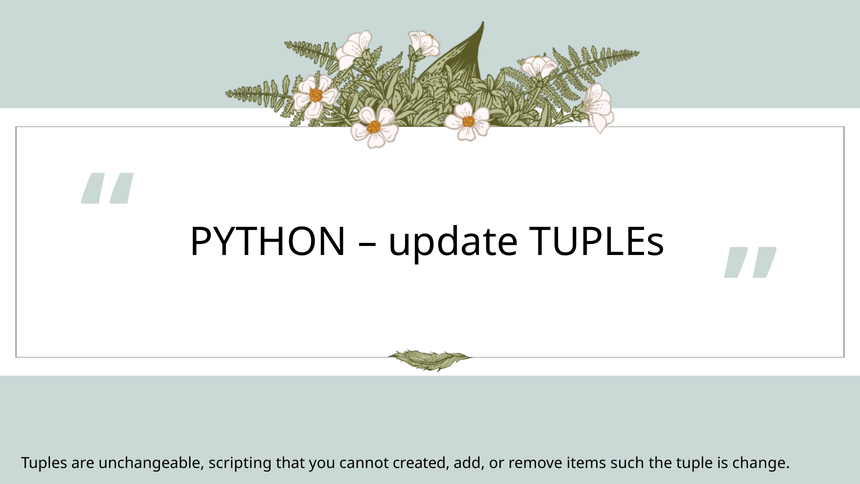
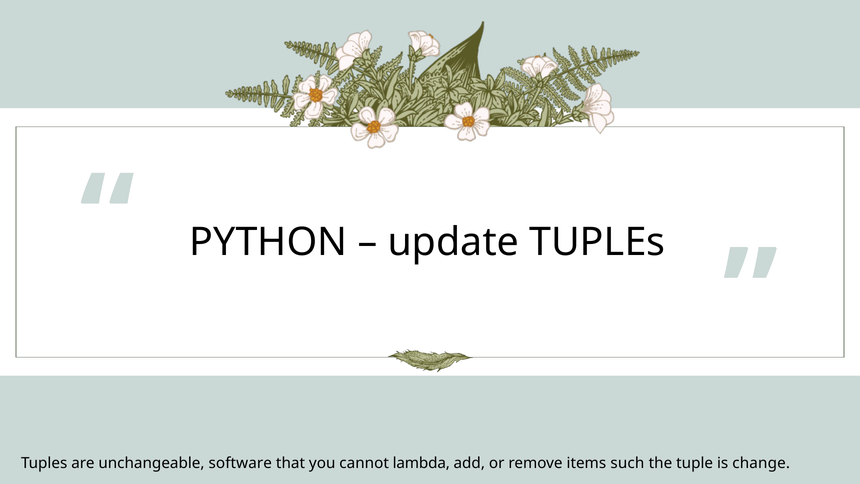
scripting: scripting -> software (240, 463)
created: created -> lambda (421, 463)
